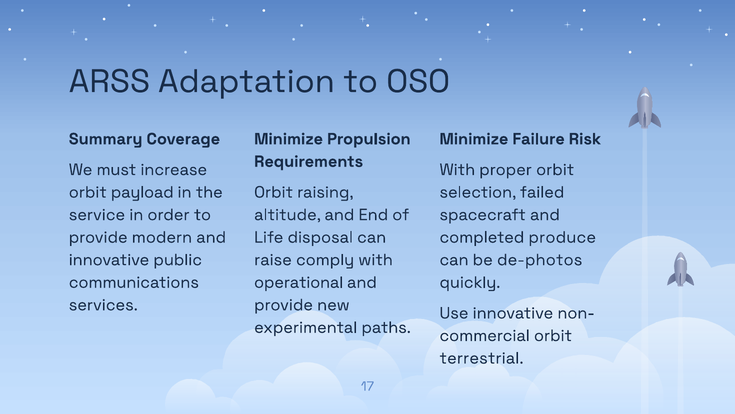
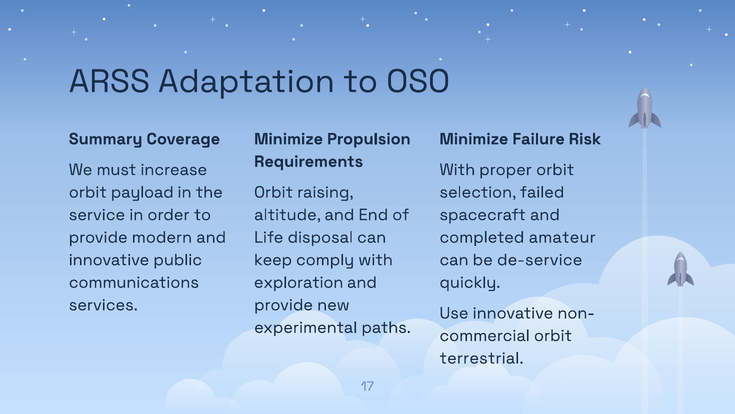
produce: produce -> amateur (562, 237)
raise: raise -> keep (273, 259)
de-photos: de-photos -> de-service (540, 259)
operational: operational -> exploration (299, 282)
